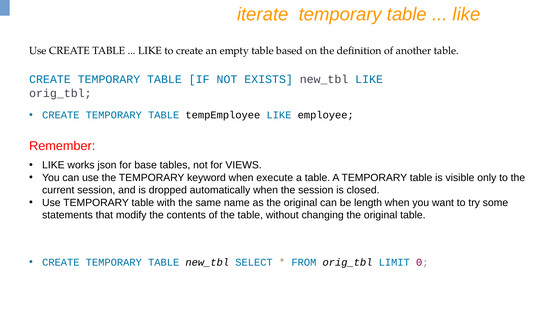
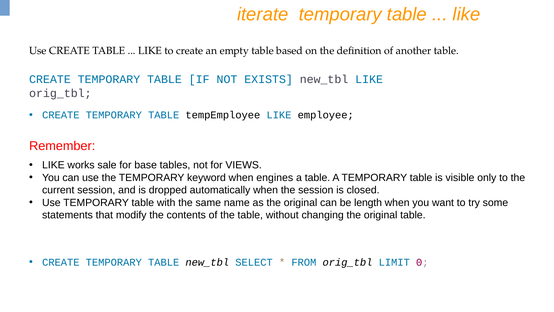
json: json -> sale (107, 165)
execute: execute -> engines (275, 177)
